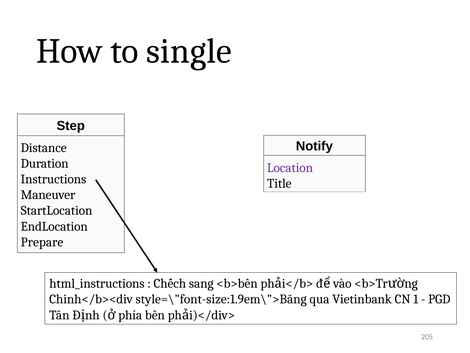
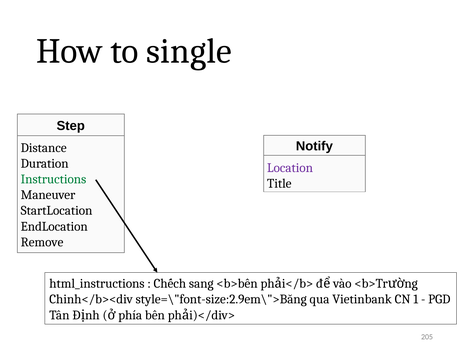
Instructions colour: black -> green (53, 179)
Prepare: Prepare -> Remove (42, 242)
style=\"font-size:1.9em\">Băng: style=\"font-size:1.9em\">Băng -> style=\"font-size:2.9em\">Băng (221, 299)
